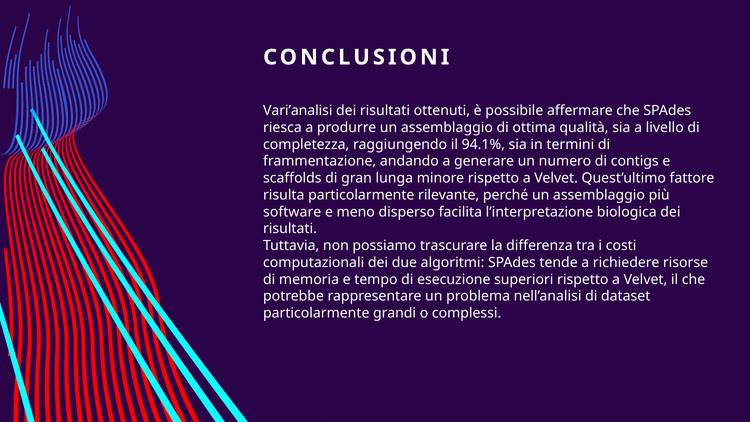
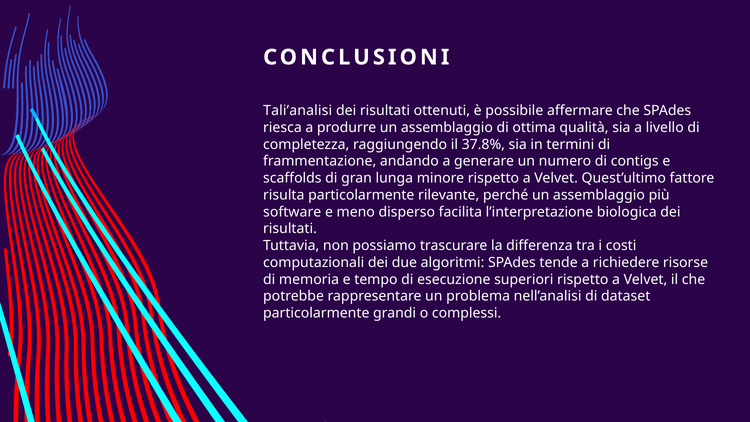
Vari’analisi: Vari’analisi -> Tali’analisi (298, 111)
94.1%: 94.1% -> 37.8% (483, 144)
